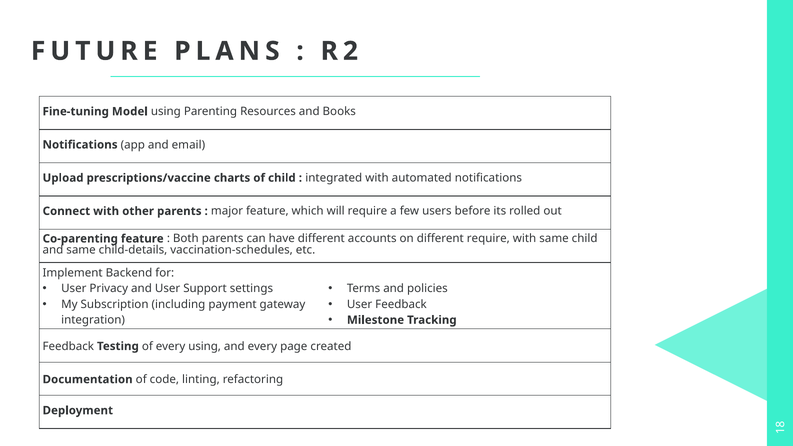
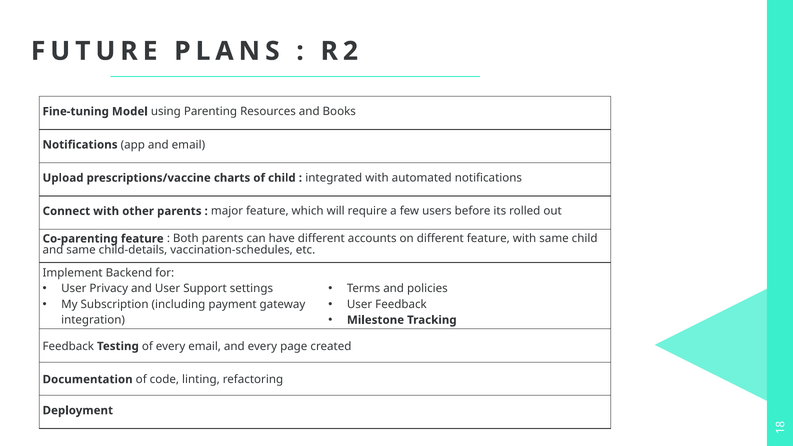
different require: require -> feature (488, 239)
every using: using -> email (205, 346)
